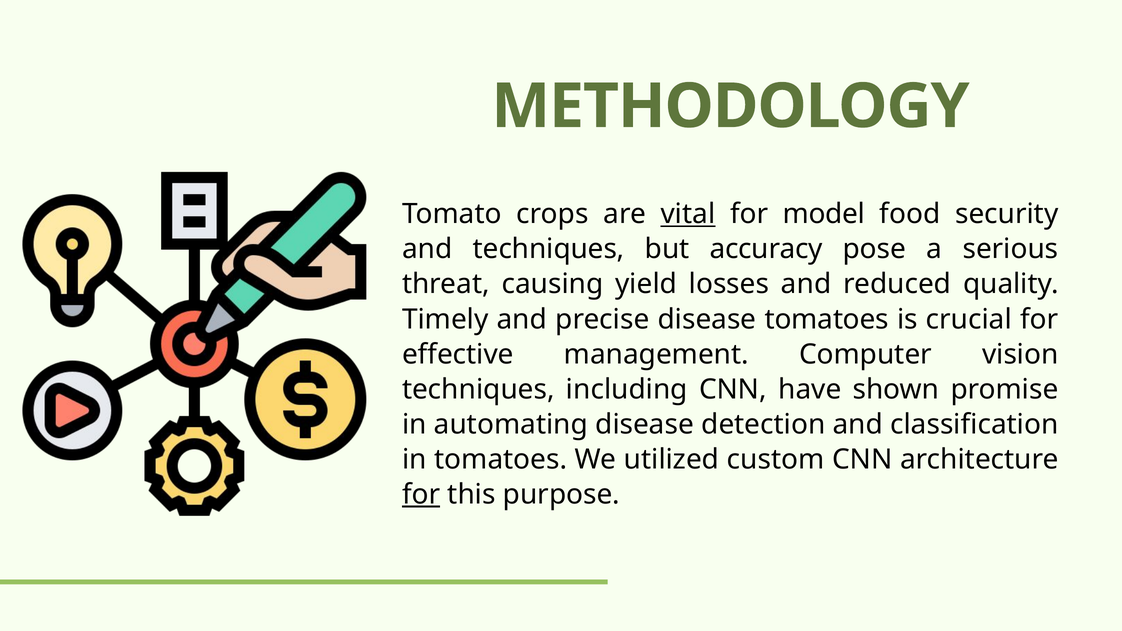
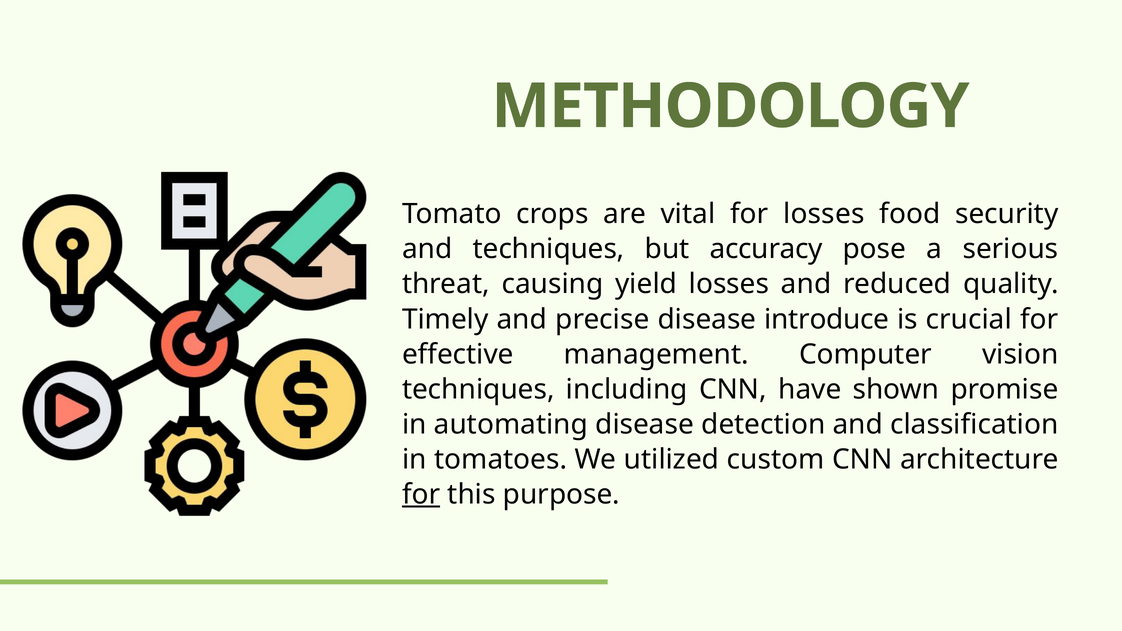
vital underline: present -> none (688, 214)
for model: model -> losses (824, 214)
disease tomatoes: tomatoes -> introduce (827, 319)
